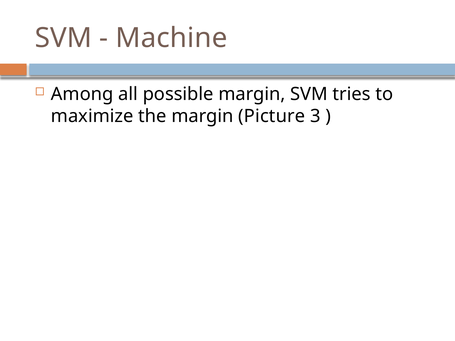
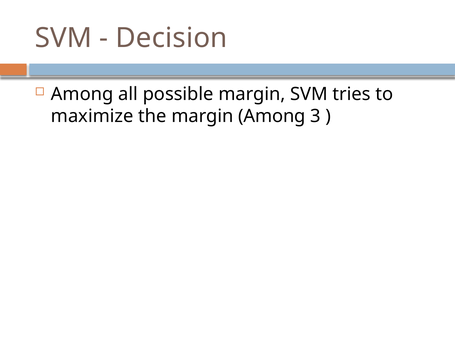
Machine: Machine -> Decision (171, 38)
margin Picture: Picture -> Among (272, 116)
